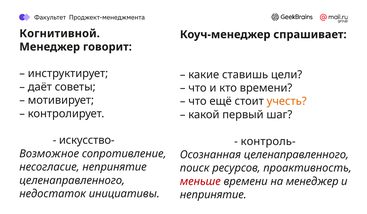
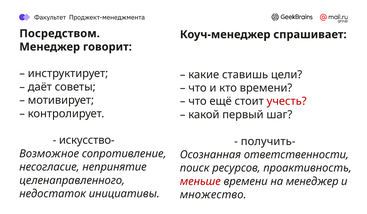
Когнитивной: Когнитивной -> Посредством (60, 34)
учесть colour: orange -> red (287, 101)
контроль-: контроль- -> получить- (268, 141)
Осознанная целенаправленного: целенаправленного -> ответственности (296, 155)
непринятие: непринятие -> множество (213, 195)
